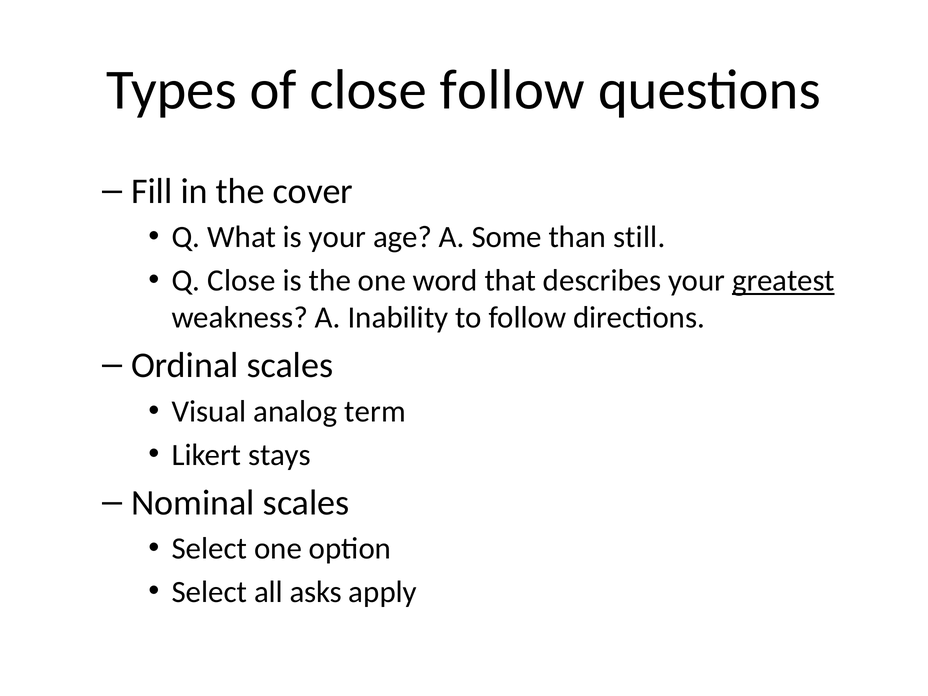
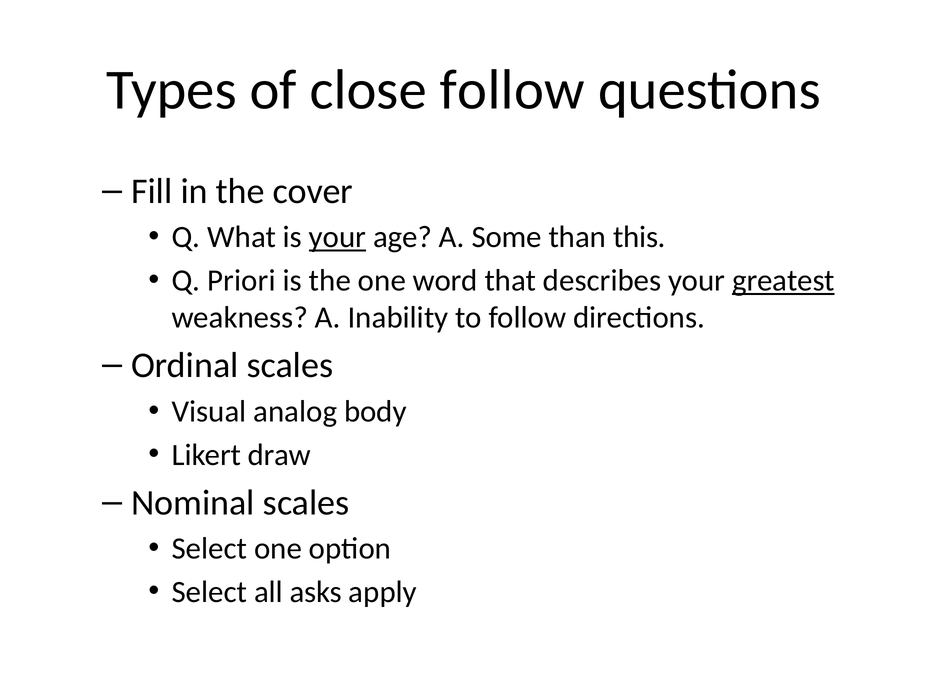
your underline: none -> present (338, 237)
still: still -> this (639, 237)
Q Close: Close -> Priori (242, 281)
term: term -> body (375, 412)
stays: stays -> draw (279, 455)
